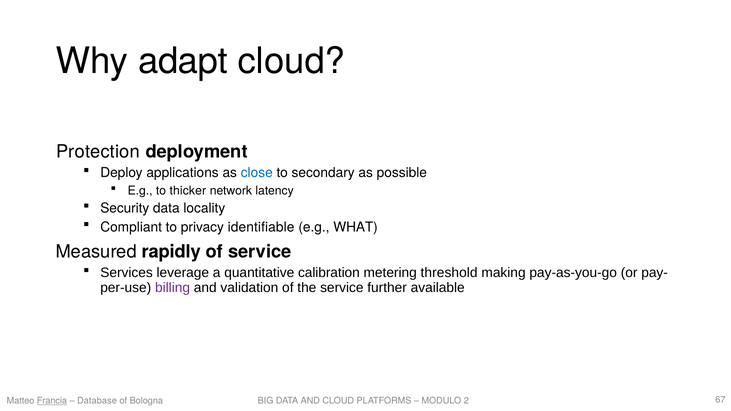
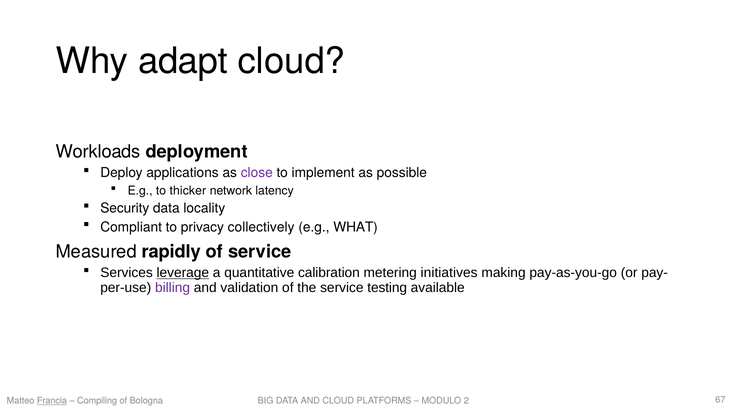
Protection: Protection -> Workloads (98, 152)
close colour: blue -> purple (257, 173)
secondary: secondary -> implement (323, 173)
identifiable: identifiable -> collectively (261, 227)
leverage underline: none -> present (183, 273)
threshold: threshold -> initiatives (449, 273)
further: further -> testing (387, 288)
Database: Database -> Compiling (97, 401)
